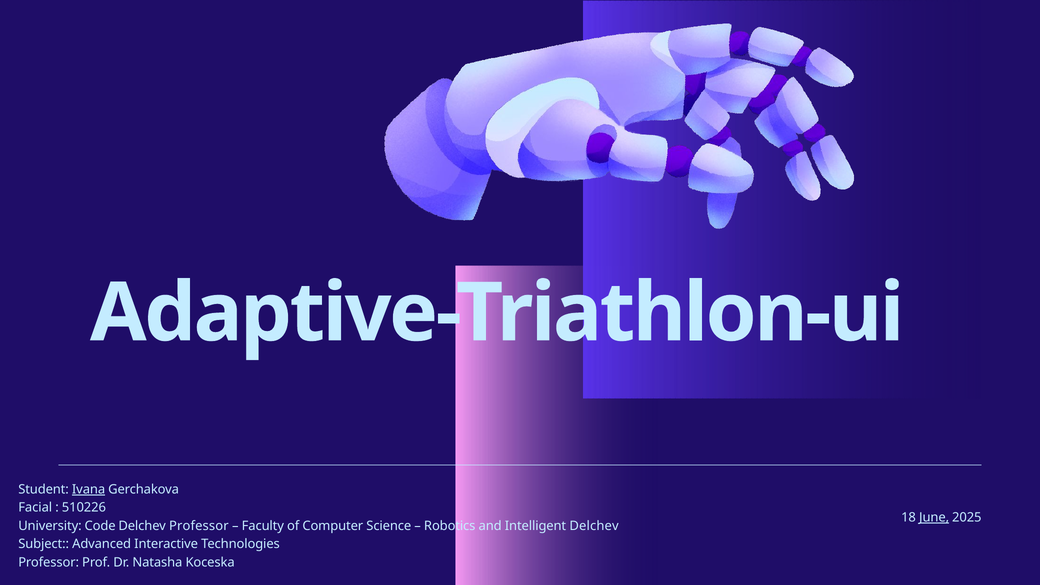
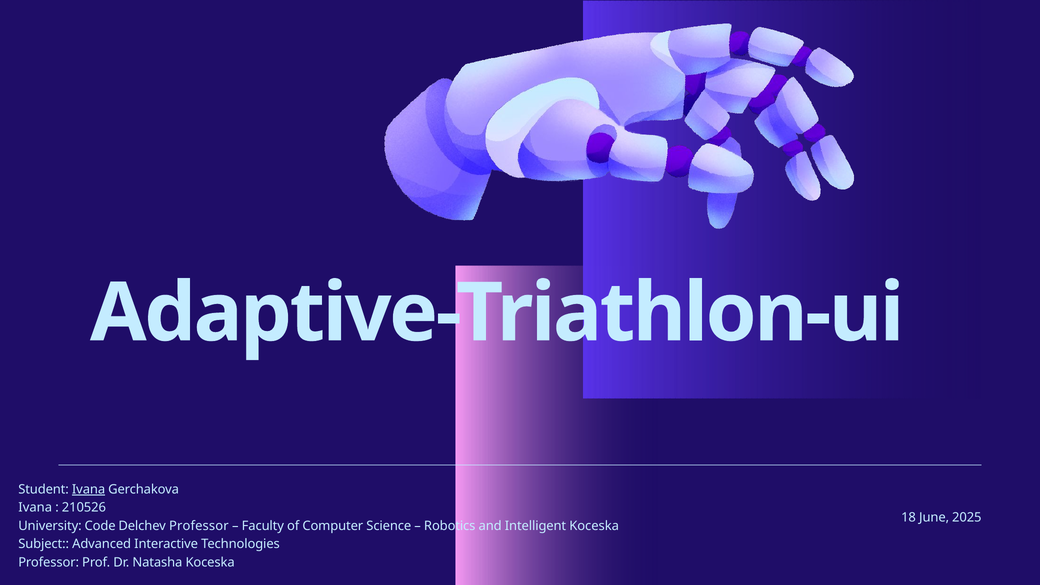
Facial: Facial -> Ivana (35, 508)
510226: 510226 -> 210526 (84, 508)
June underline: present -> none (934, 517)
Intelligent Delchev: Delchev -> Koceska (594, 526)
